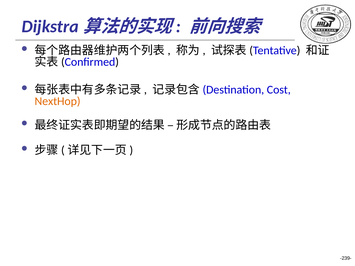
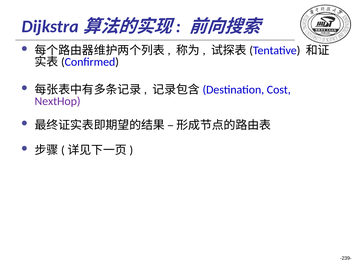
NextHop colour: orange -> purple (58, 101)
